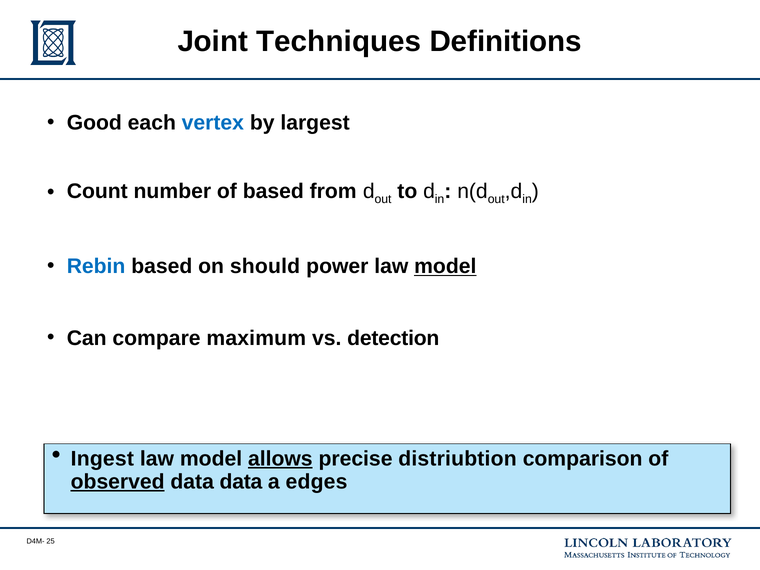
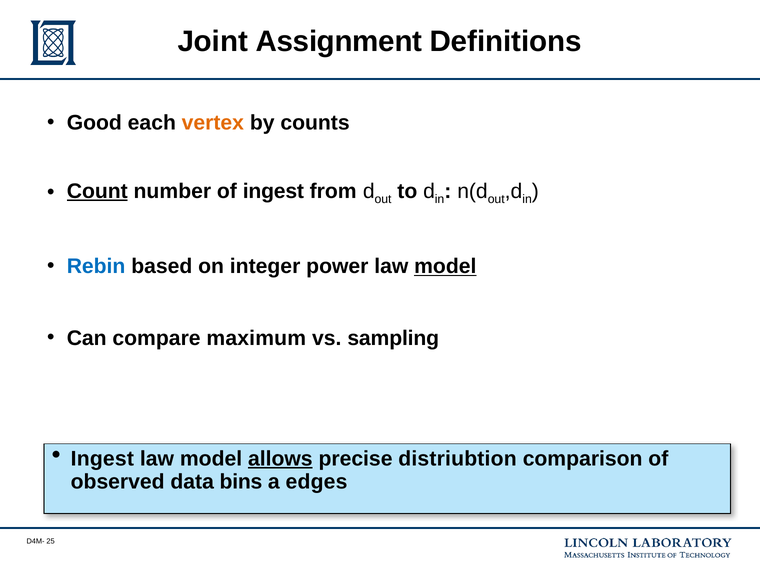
Techniques: Techniques -> Assignment (339, 41)
vertex colour: blue -> orange (213, 123)
largest: largest -> counts (315, 123)
Count underline: none -> present (97, 191)
of based: based -> ingest (273, 191)
should: should -> integer (265, 266)
detection: detection -> sampling (393, 338)
observed underline: present -> none (118, 482)
data data: data -> bins (241, 482)
